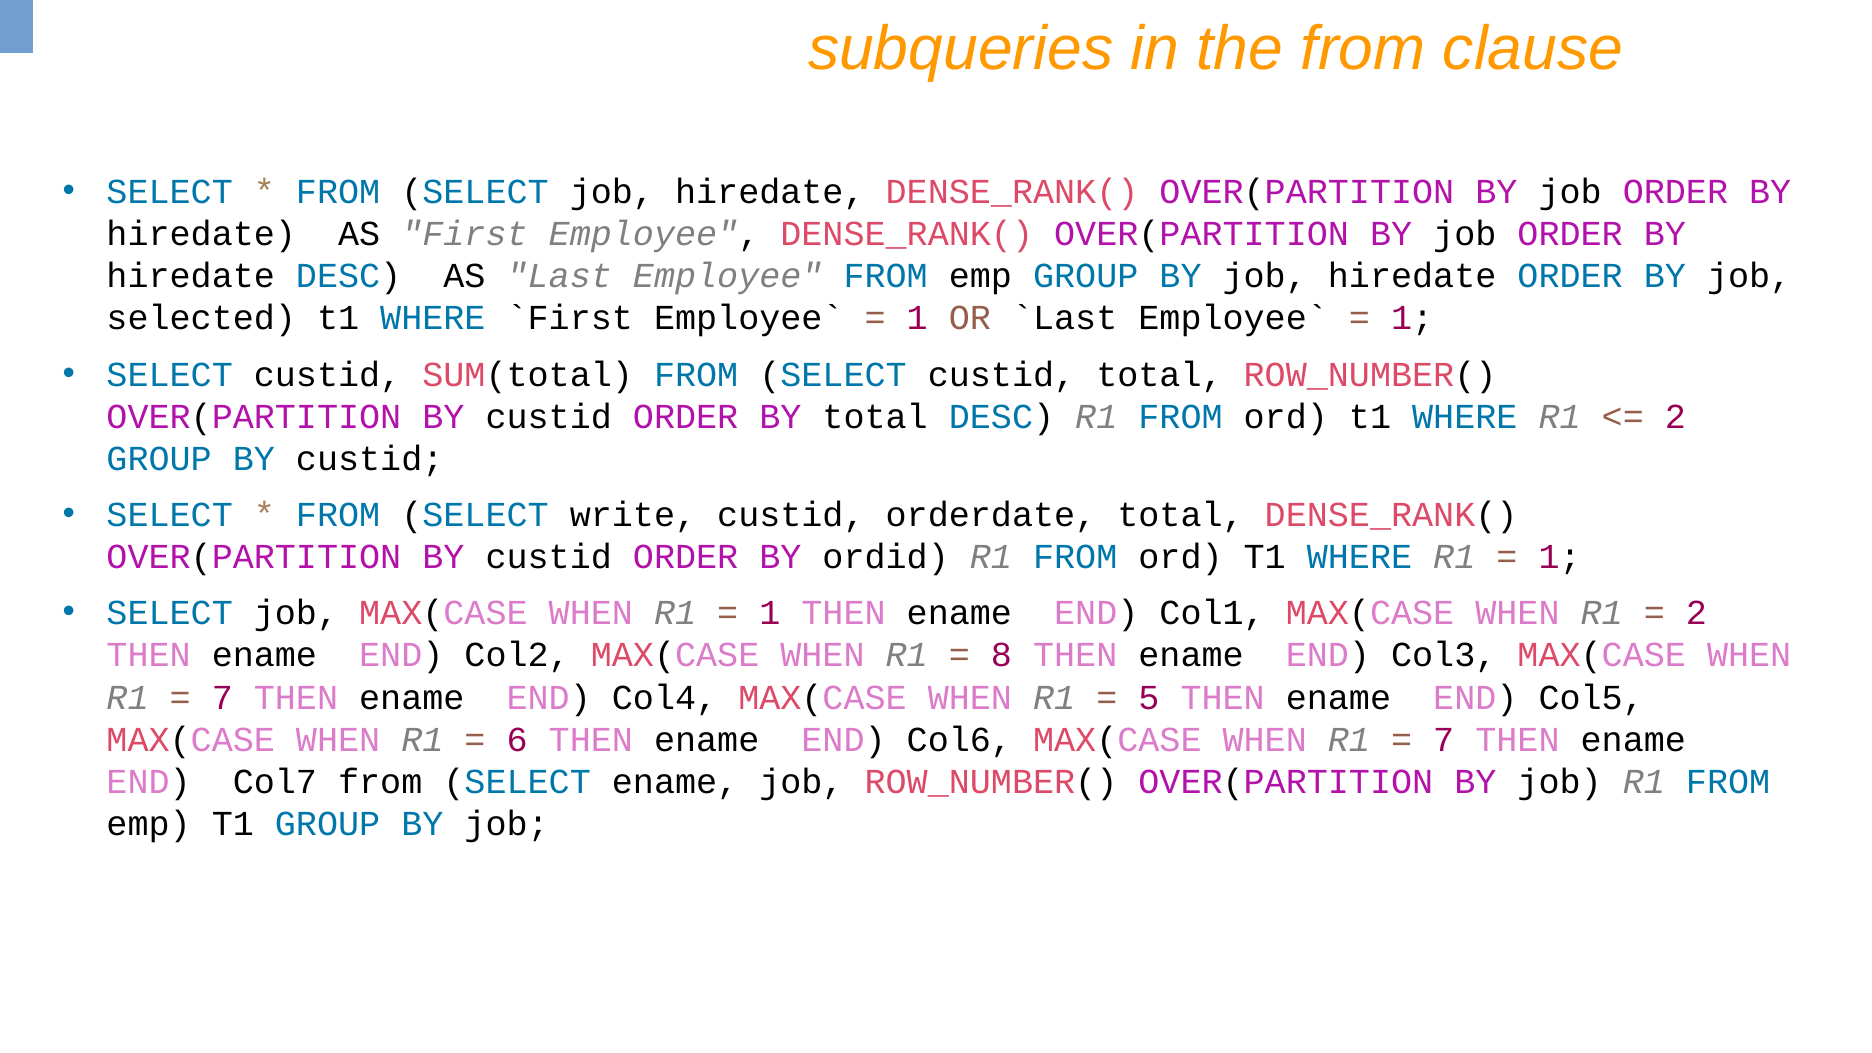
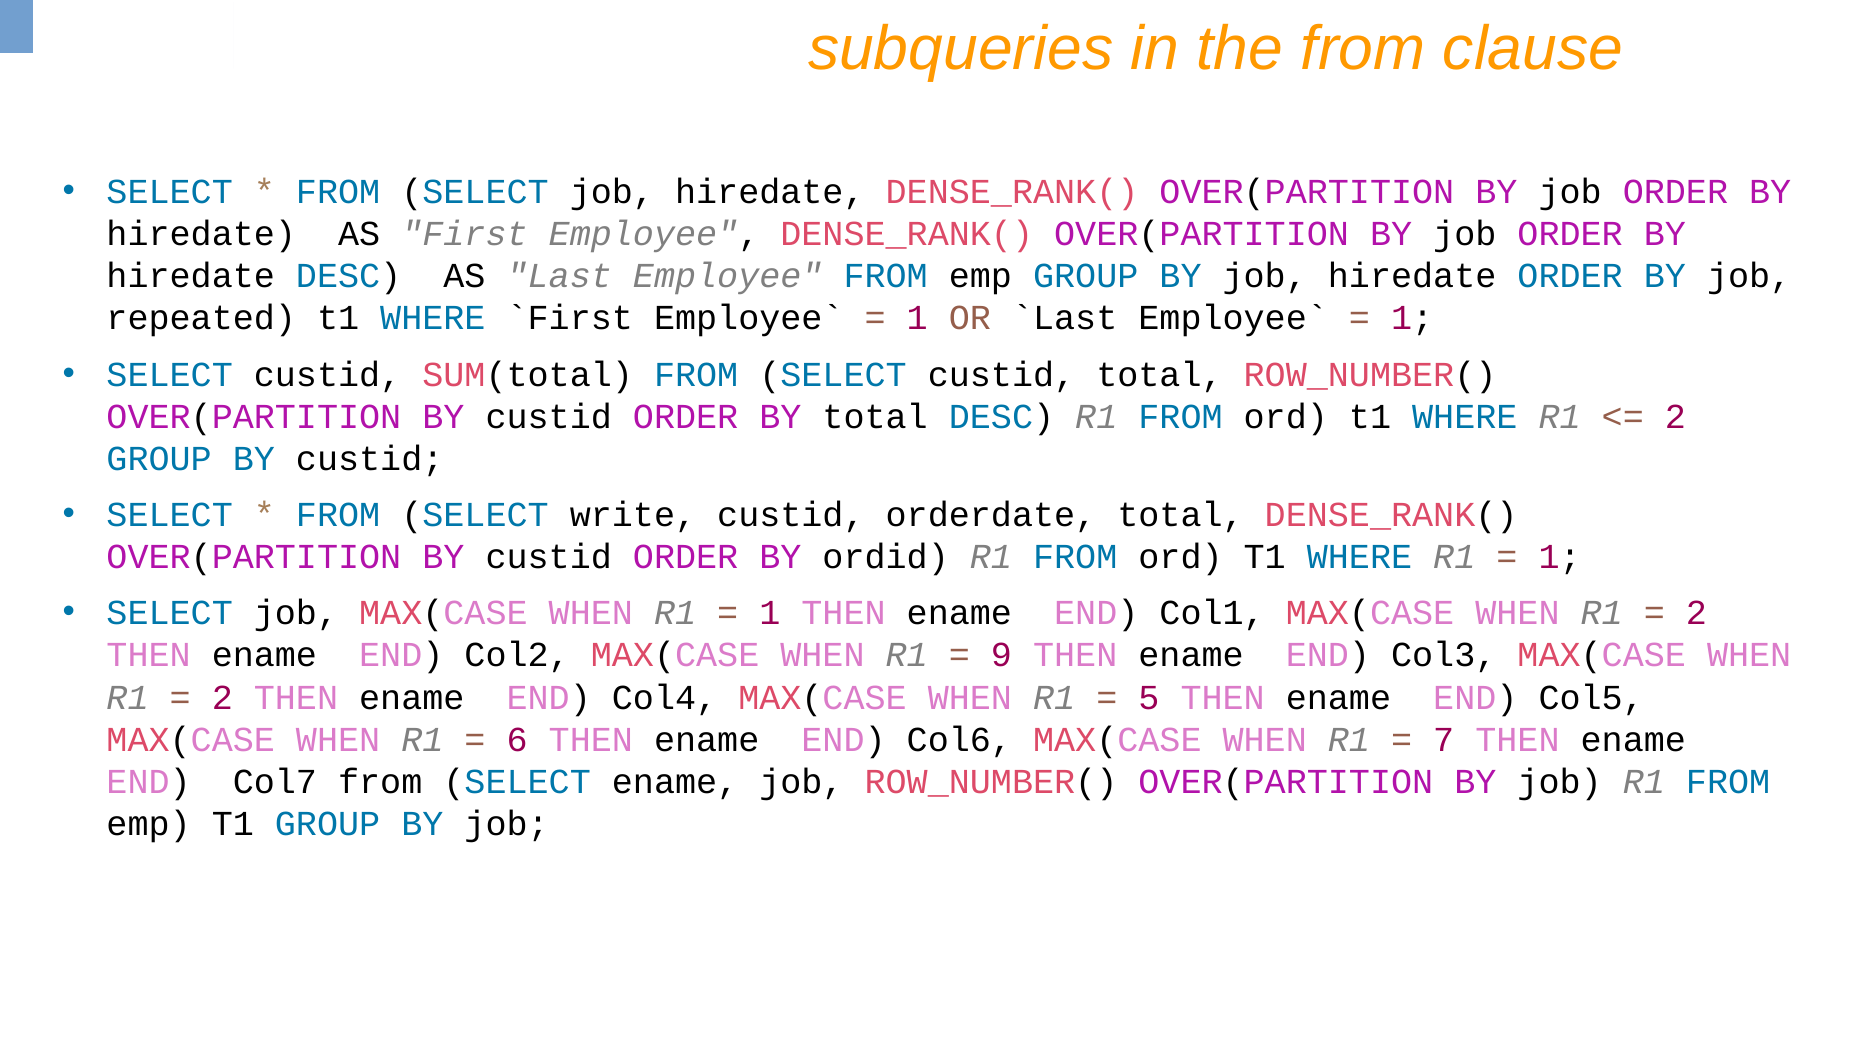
selected: selected -> repeated (201, 318)
8: 8 -> 9 (1002, 655)
7: 7 -> 2 (222, 697)
